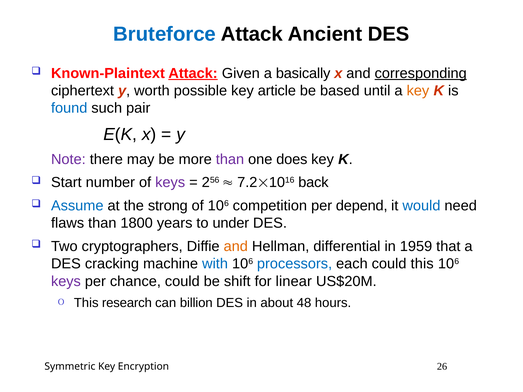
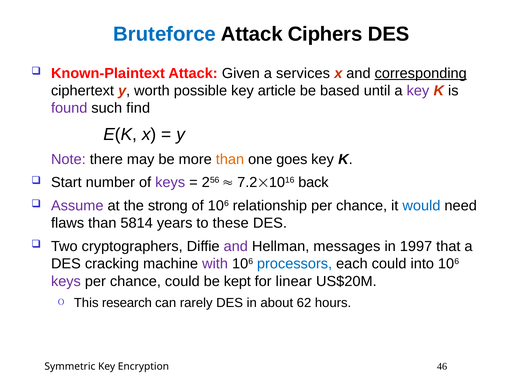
Ancient: Ancient -> Ciphers (325, 34)
Attack underline: present -> none (193, 73)
basically: basically -> services (303, 73)
key colour: orange -> purple (418, 91)
found colour: blue -> purple (69, 108)
pair: pair -> find (138, 108)
than colour: purple -> orange (230, 159)
does: does -> goes (292, 159)
Assume colour: blue -> purple (77, 206)
competition: competition -> relationship (270, 206)
depend: depend -> chance (362, 206)
1800: 1800 -> 5814 (137, 223)
under: under -> these (231, 223)
and colour: orange -> purple (236, 247)
differential: differential -> messages (347, 247)
1959: 1959 -> 1997 (416, 247)
with colour: blue -> purple (215, 264)
could this: this -> into (422, 264)
shift: shift -> kept (237, 281)
billion: billion -> rarely (196, 303)
48: 48 -> 62 (304, 303)
26: 26 -> 46 (442, 367)
